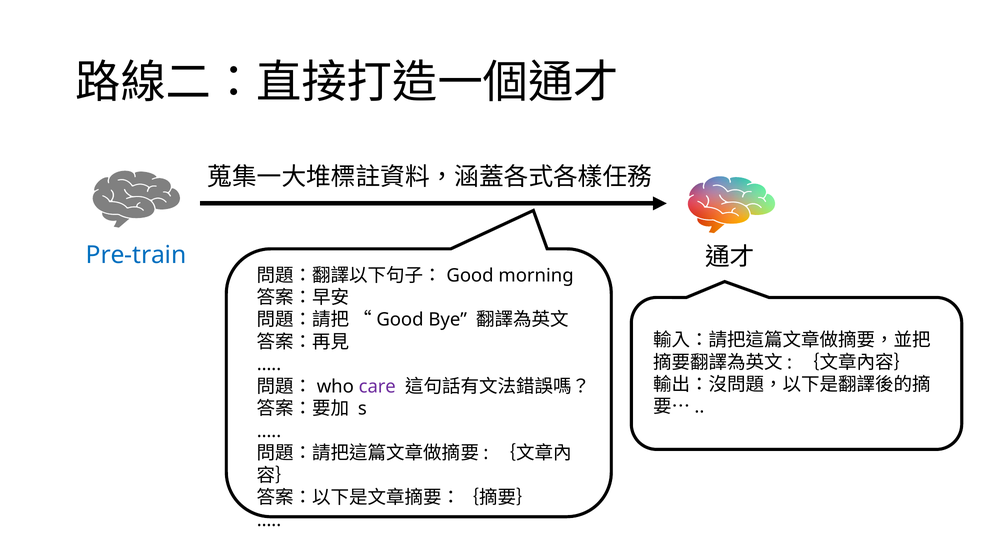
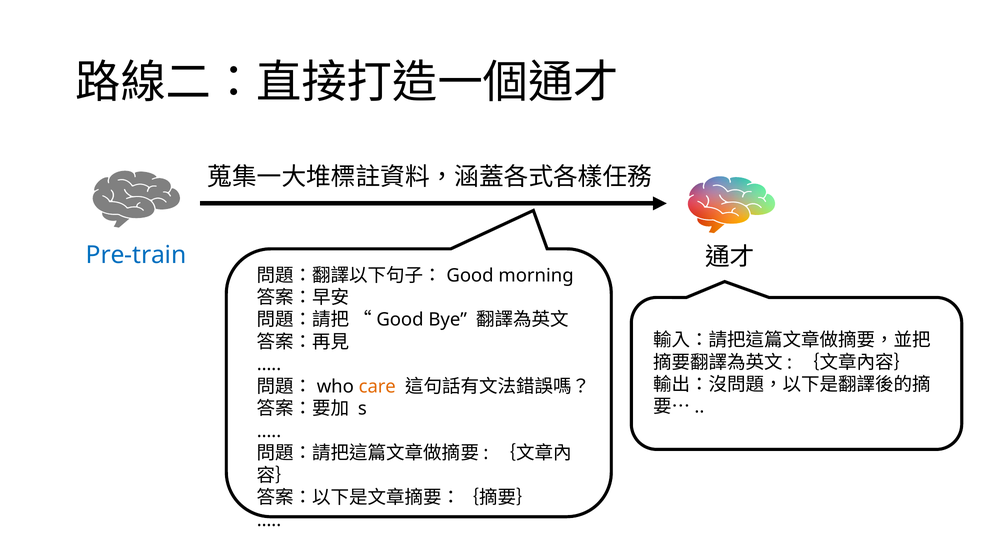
care colour: purple -> orange (377, 386)
